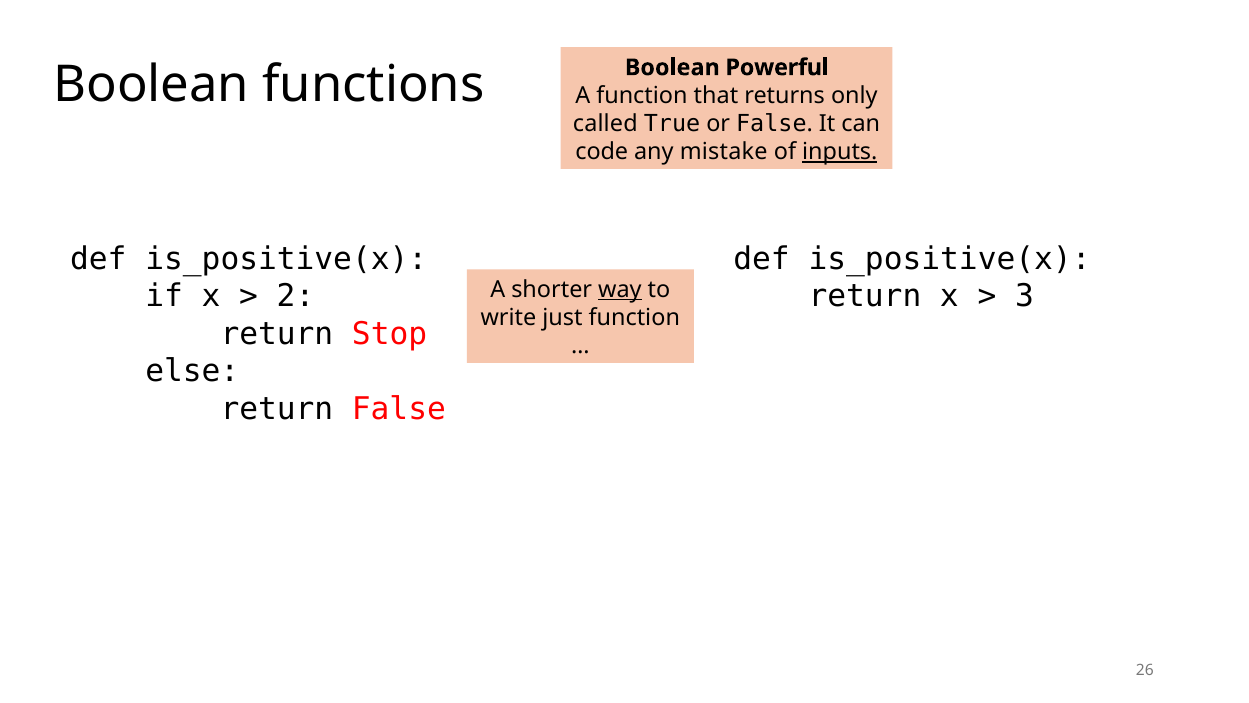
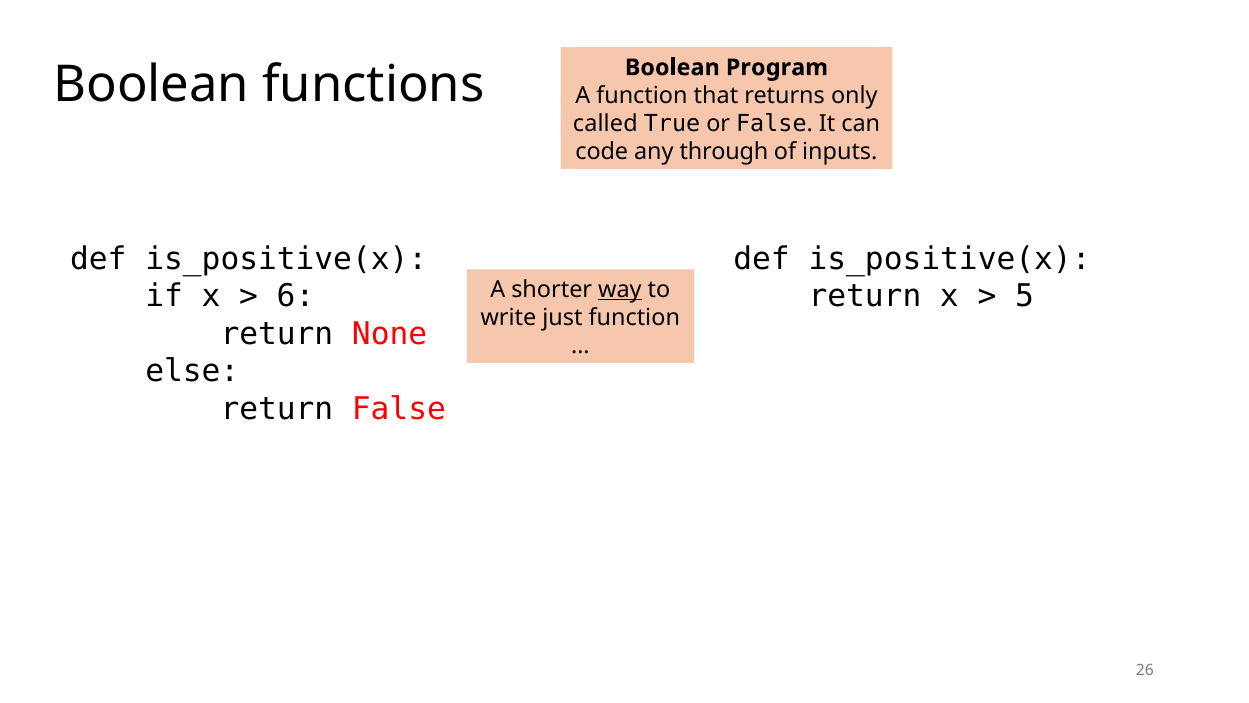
Powerful: Powerful -> Program (777, 67)
mistake: mistake -> through (724, 152)
inputs underline: present -> none (840, 152)
2: 2 -> 6 (296, 296)
3: 3 -> 5 (1025, 296)
Stop: Stop -> None (390, 334)
